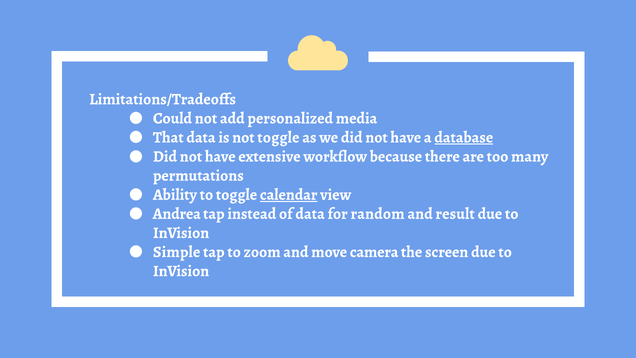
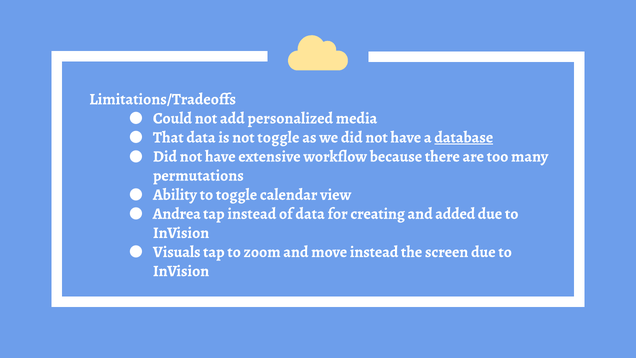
calendar underline: present -> none (289, 194)
random: random -> creating (378, 213)
result: result -> added (455, 213)
Simple: Simple -> Visuals (177, 252)
move camera: camera -> instead (374, 252)
